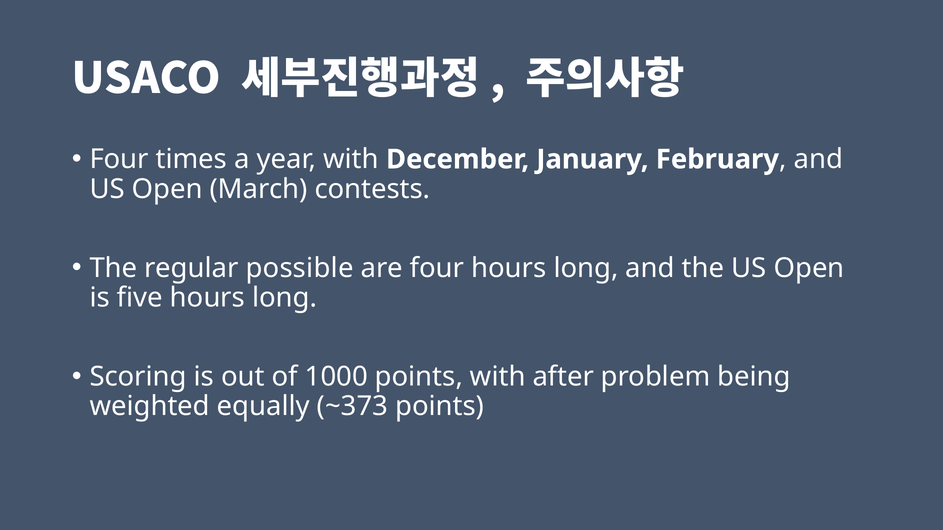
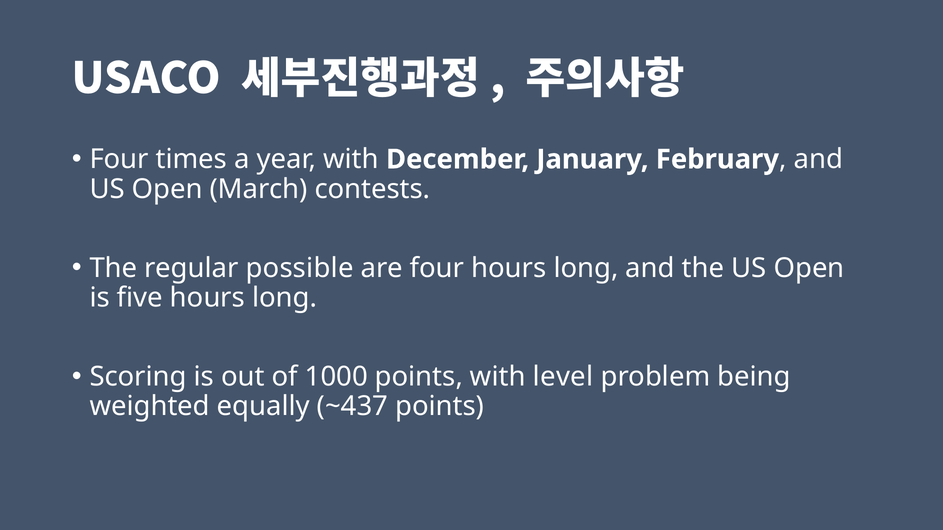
after: after -> level (563, 377)
~373: ~373 -> ~437 (353, 407)
